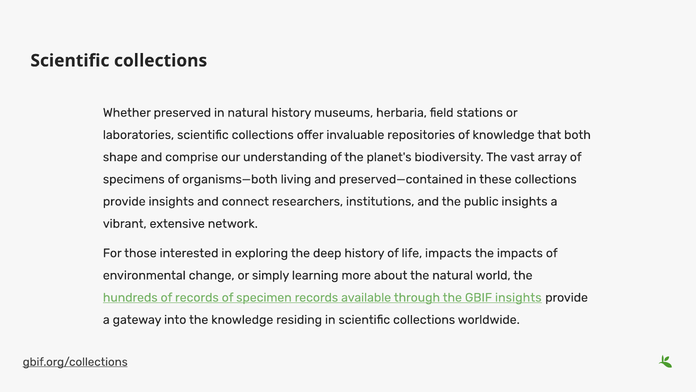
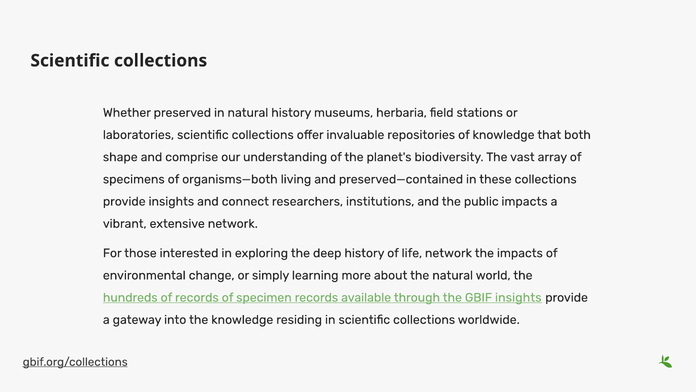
public insights: insights -> impacts (524, 201)
life impacts: impacts -> network (448, 253)
